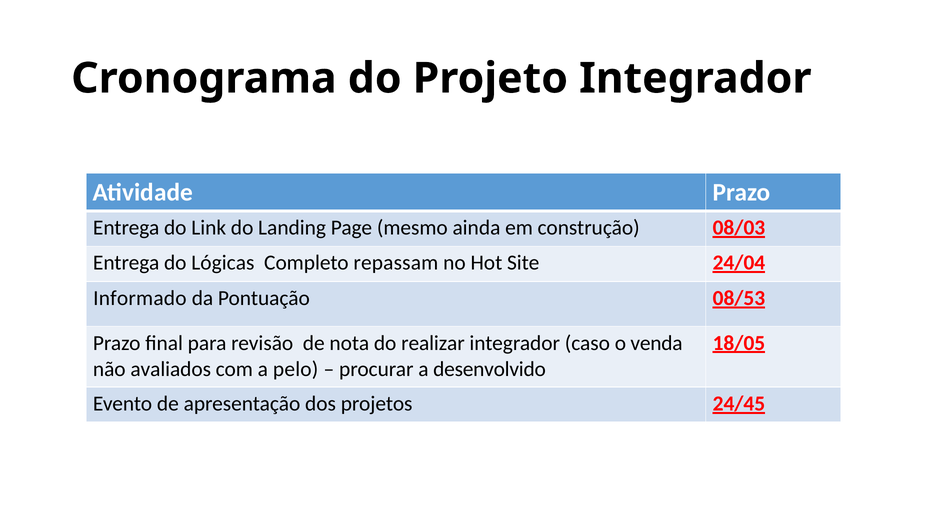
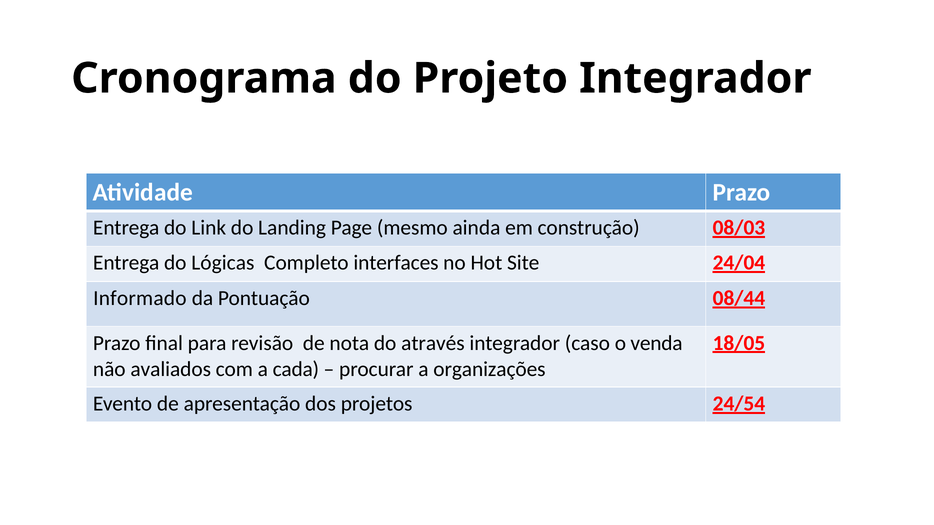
repassam: repassam -> interfaces (396, 263)
08/53: 08/53 -> 08/44 (739, 298)
realizar: realizar -> através (433, 343)
pelo: pelo -> cada (296, 369)
desenvolvido: desenvolvido -> organizações (489, 369)
24/45: 24/45 -> 24/54 (739, 404)
